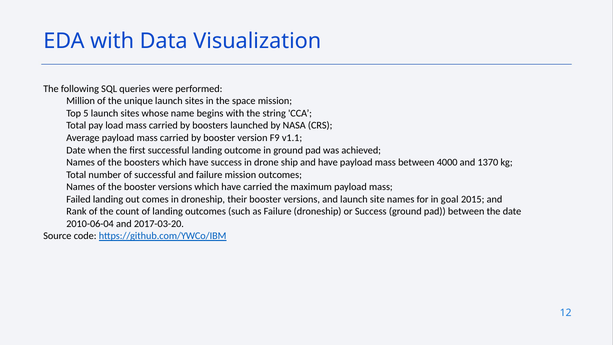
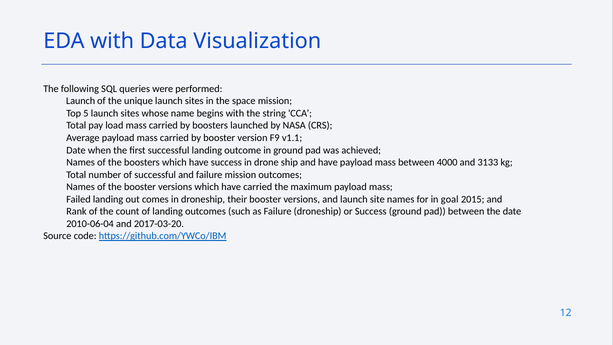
Million: Million -> Launch (81, 101)
1370: 1370 -> 3133 (488, 162)
